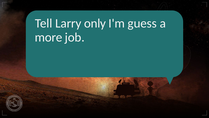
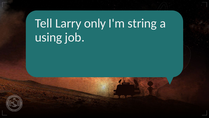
guess: guess -> string (142, 23)
more: more -> using (48, 37)
